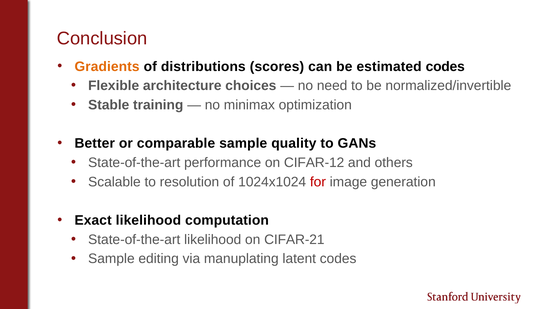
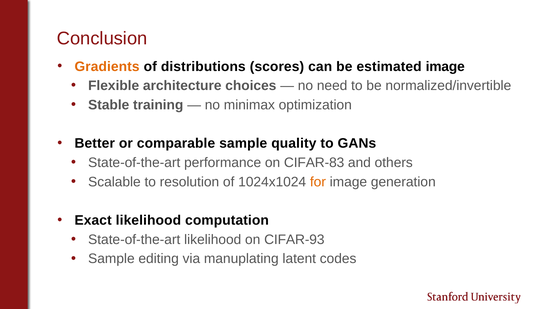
estimated codes: codes -> image (445, 66)
CIFAR-12: CIFAR-12 -> CIFAR-83 (314, 163)
for colour: red -> orange (318, 182)
CIFAR-21: CIFAR-21 -> CIFAR-93 (294, 239)
